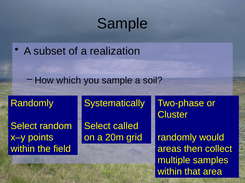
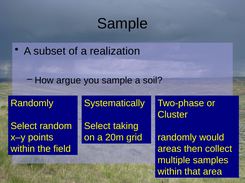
which: which -> argue (69, 81)
called: called -> taking (126, 126)
